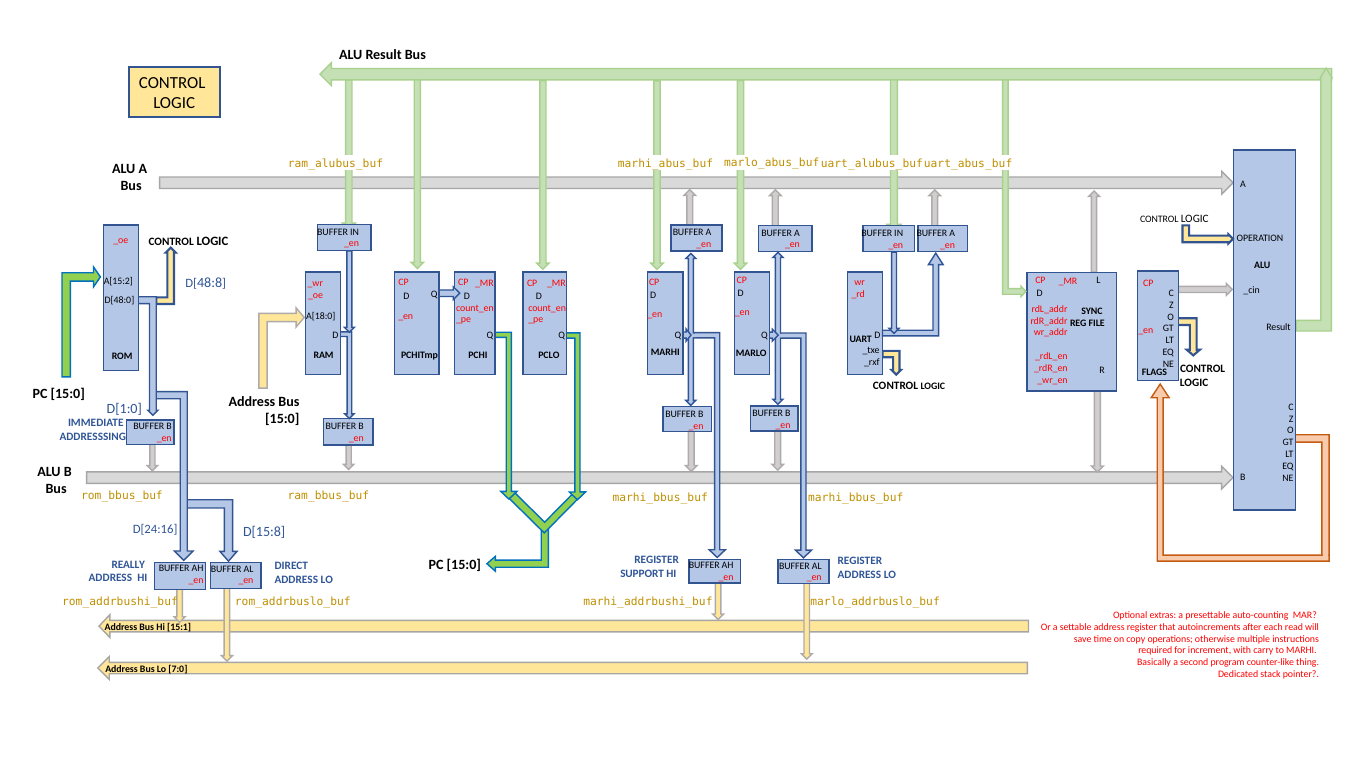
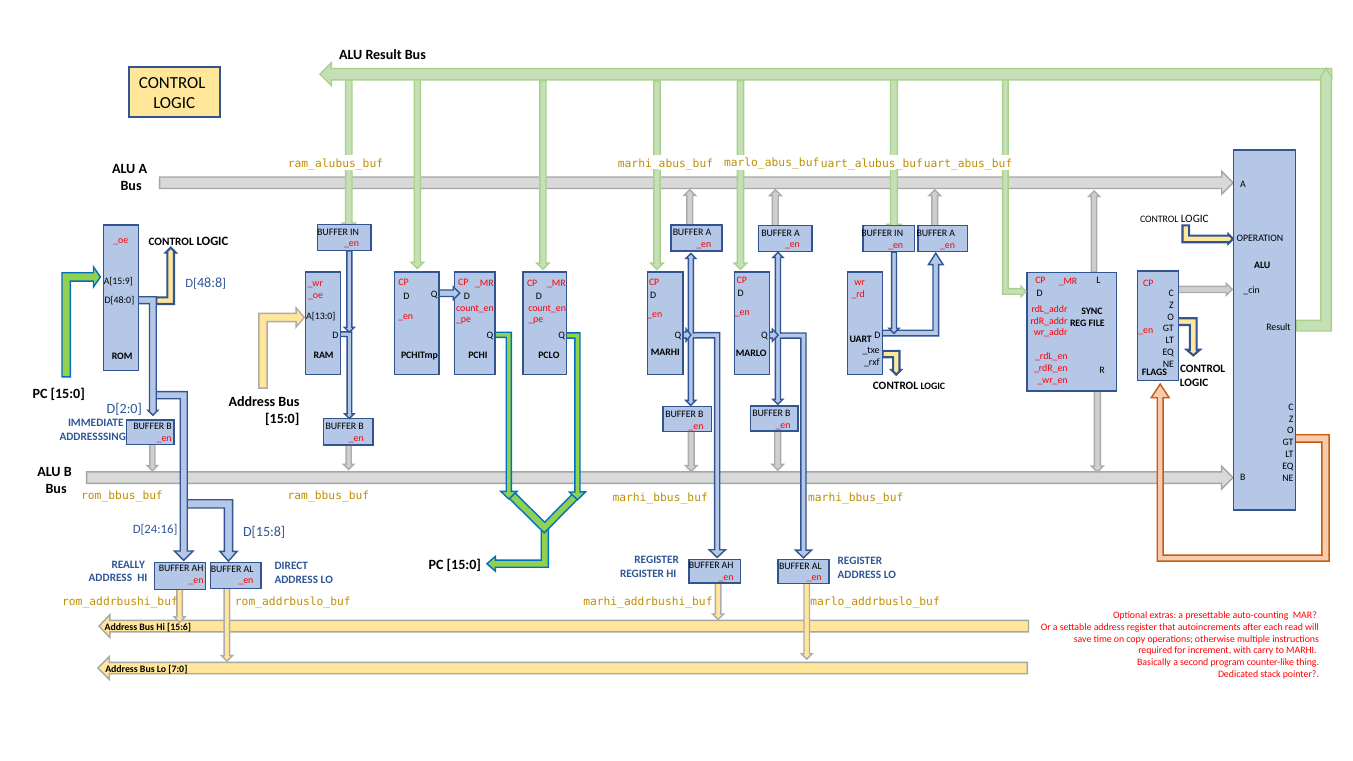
A[15:2: A[15:2 -> A[15:9 (118, 281)
A[18:0: A[18:0 -> A[13:0 (321, 316)
D[1:0: D[1:0 -> D[2:0 (124, 408)
SUPPORT: SUPPORT -> REGISTER (642, 574)
15:1: 15:1 -> 15:6 (179, 627)
